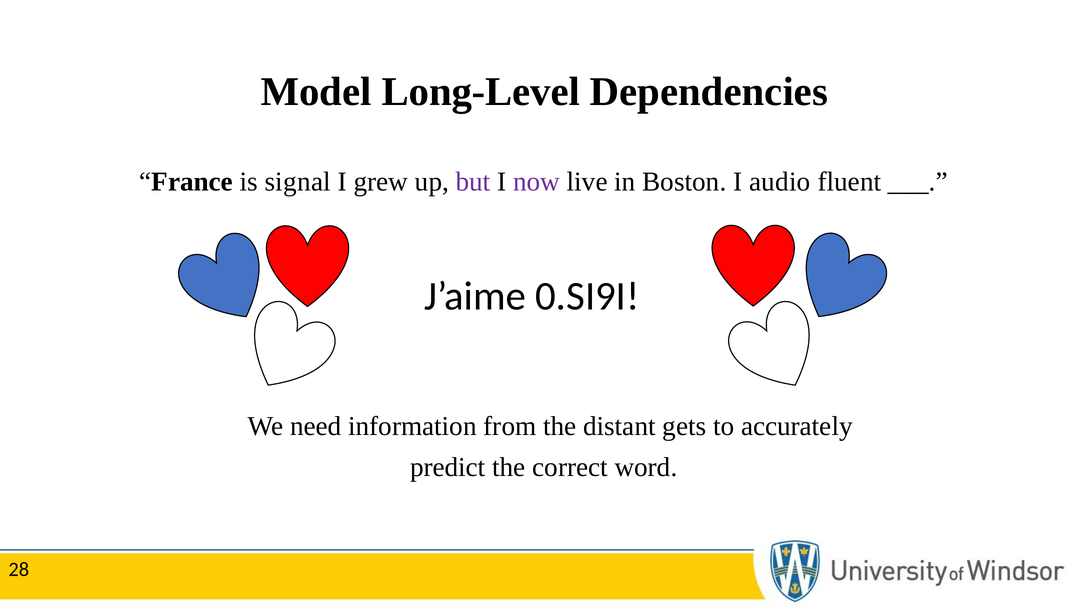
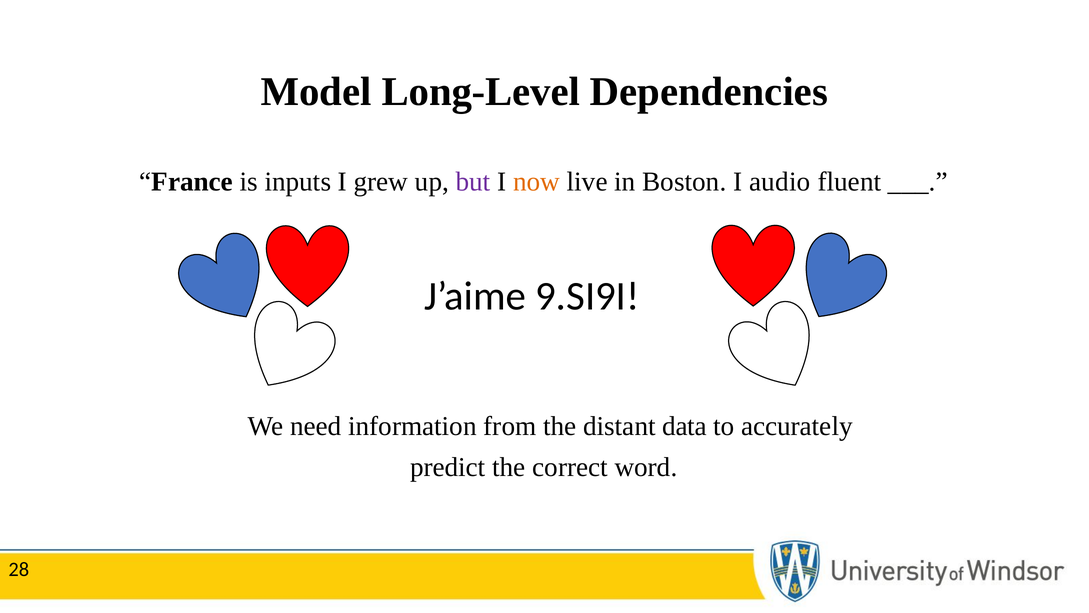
signal: signal -> inputs (298, 182)
now colour: purple -> orange (537, 182)
0.SI9I: 0.SI9I -> 9.SI9I (587, 296)
gets: gets -> data (685, 426)
